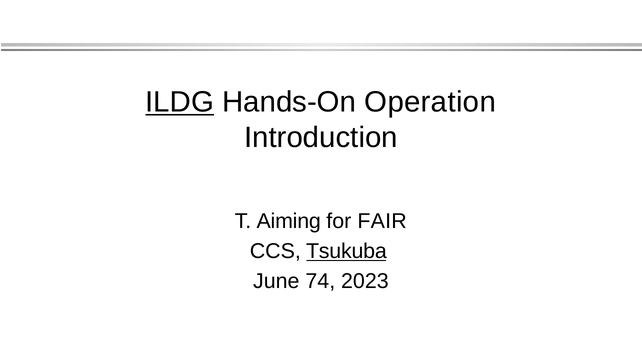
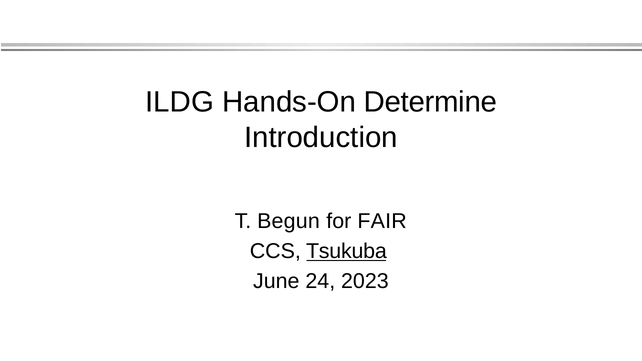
ILDG underline: present -> none (180, 102)
Operation: Operation -> Determine (430, 102)
Aiming: Aiming -> Begun (289, 221)
74: 74 -> 24 (320, 281)
